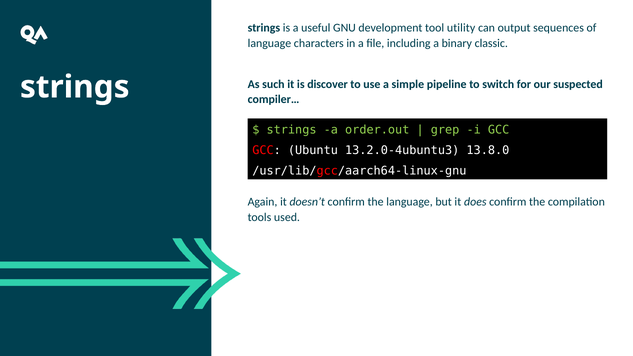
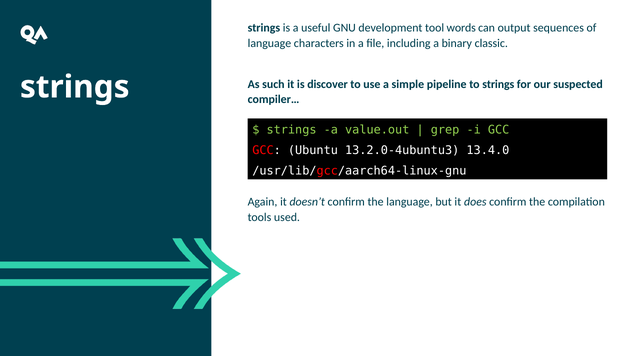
utility: utility -> words (461, 28)
to switch: switch -> strings (498, 84)
order.out: order.out -> value.out (377, 130)
13.8.0: 13.8.0 -> 13.4.0 (488, 150)
